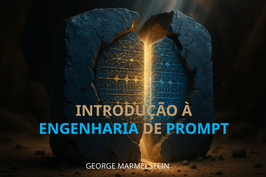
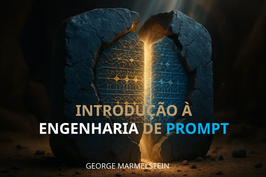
ENGENHARIA colour: light blue -> white (89, 129)
